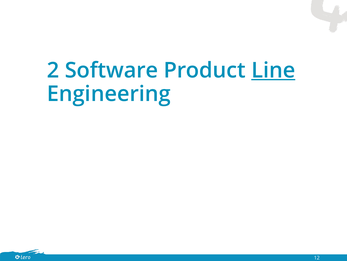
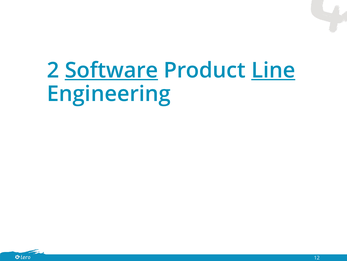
Software underline: none -> present (111, 70)
